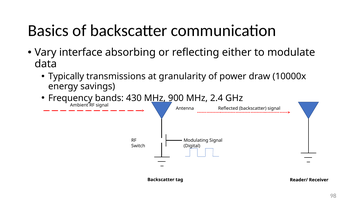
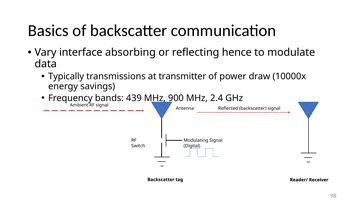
either: either -> hence (237, 52)
granularity: granularity -> transmitter (182, 76)
430: 430 -> 439 (134, 98)
